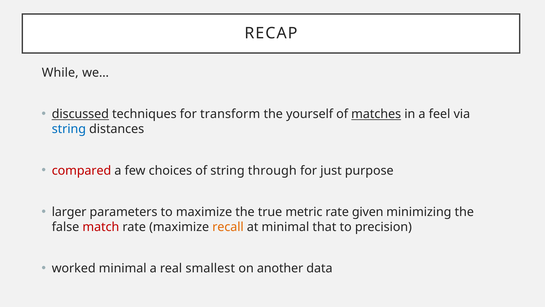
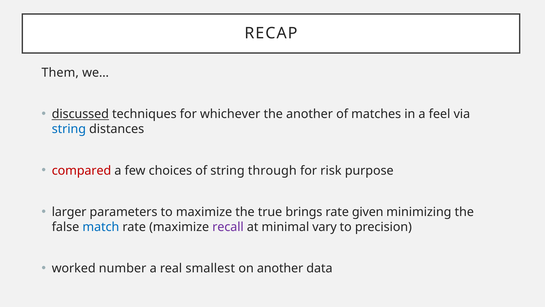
While: While -> Them (60, 73)
transform: transform -> whichever (230, 114)
the yourself: yourself -> another (310, 114)
matches underline: present -> none (376, 114)
just: just -> risk (331, 170)
metric: metric -> brings (304, 212)
match colour: red -> blue (101, 227)
recall colour: orange -> purple (228, 227)
that: that -> vary (325, 227)
worked minimal: minimal -> number (123, 268)
